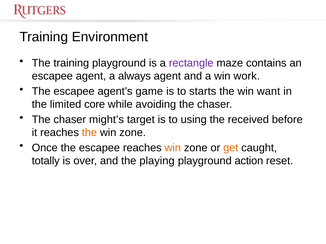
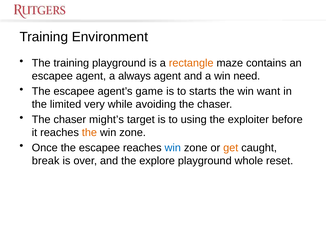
rectangle colour: purple -> orange (191, 63)
work: work -> need (247, 76)
core: core -> very (95, 105)
received: received -> exploiter (248, 120)
win colour: orange -> blue (173, 148)
totally: totally -> break (46, 161)
playing: playing -> explore (157, 161)
action: action -> whole (249, 161)
